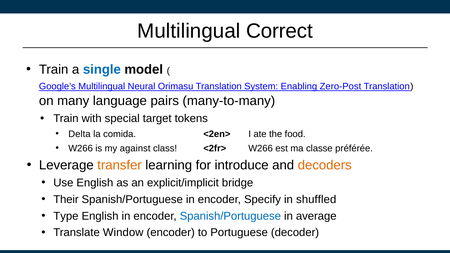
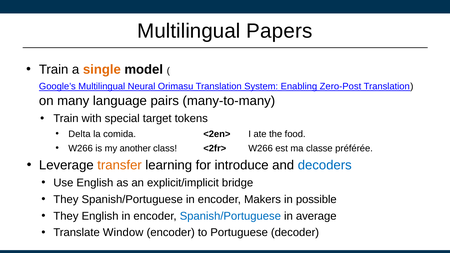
Correct: Correct -> Papers (279, 31)
single colour: blue -> orange (102, 70)
against: against -> another (135, 148)
decoders colour: orange -> blue (325, 165)
Their: Their -> They (66, 199)
Specify: Specify -> Makers (263, 199)
shuffled: shuffled -> possible (316, 199)
Type: Type -> They (66, 216)
